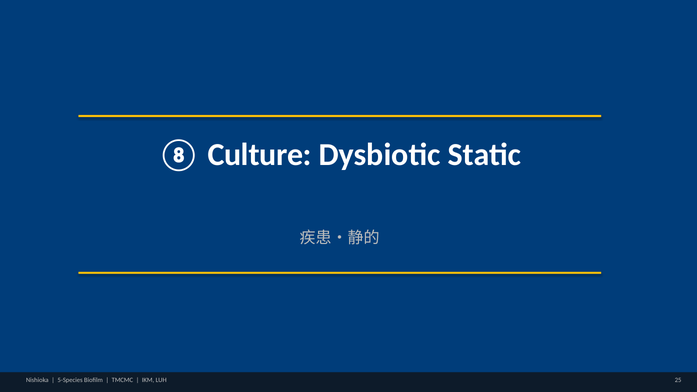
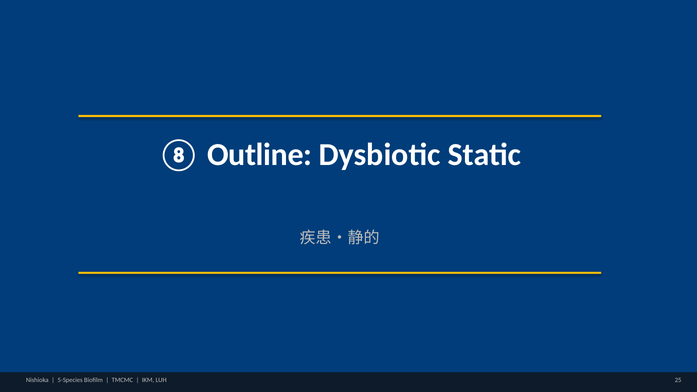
Culture: Culture -> Outline (260, 155)
